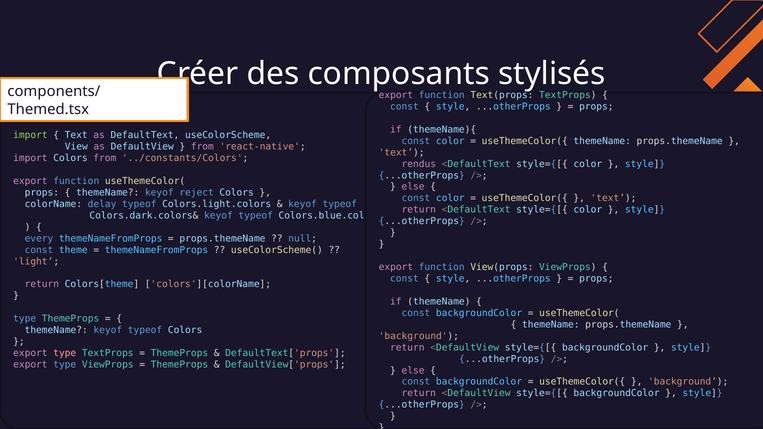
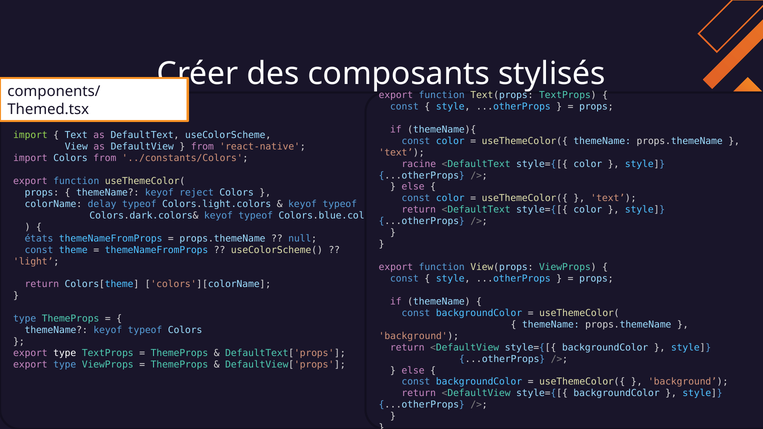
rendus: rendus -> racine (419, 164)
every: every -> états (39, 239)
type colour: pink -> white (65, 353)
